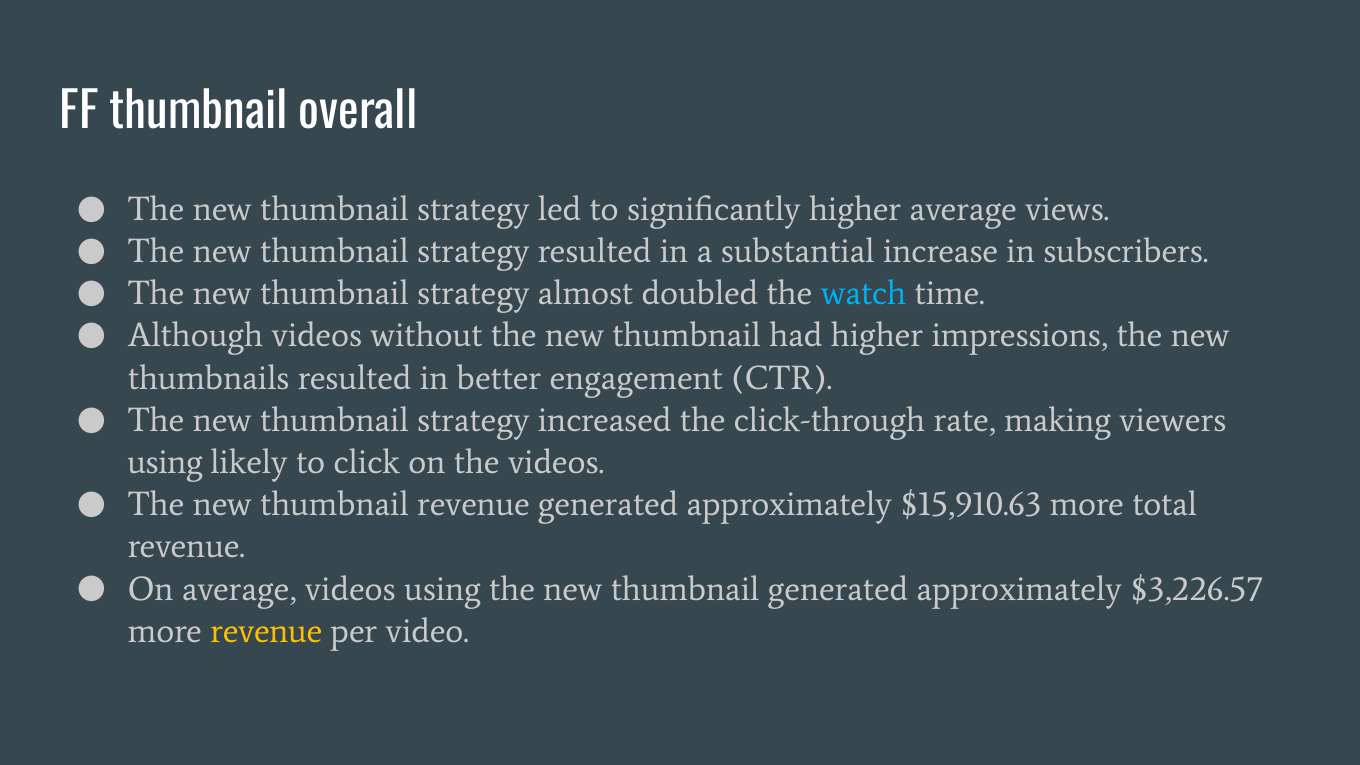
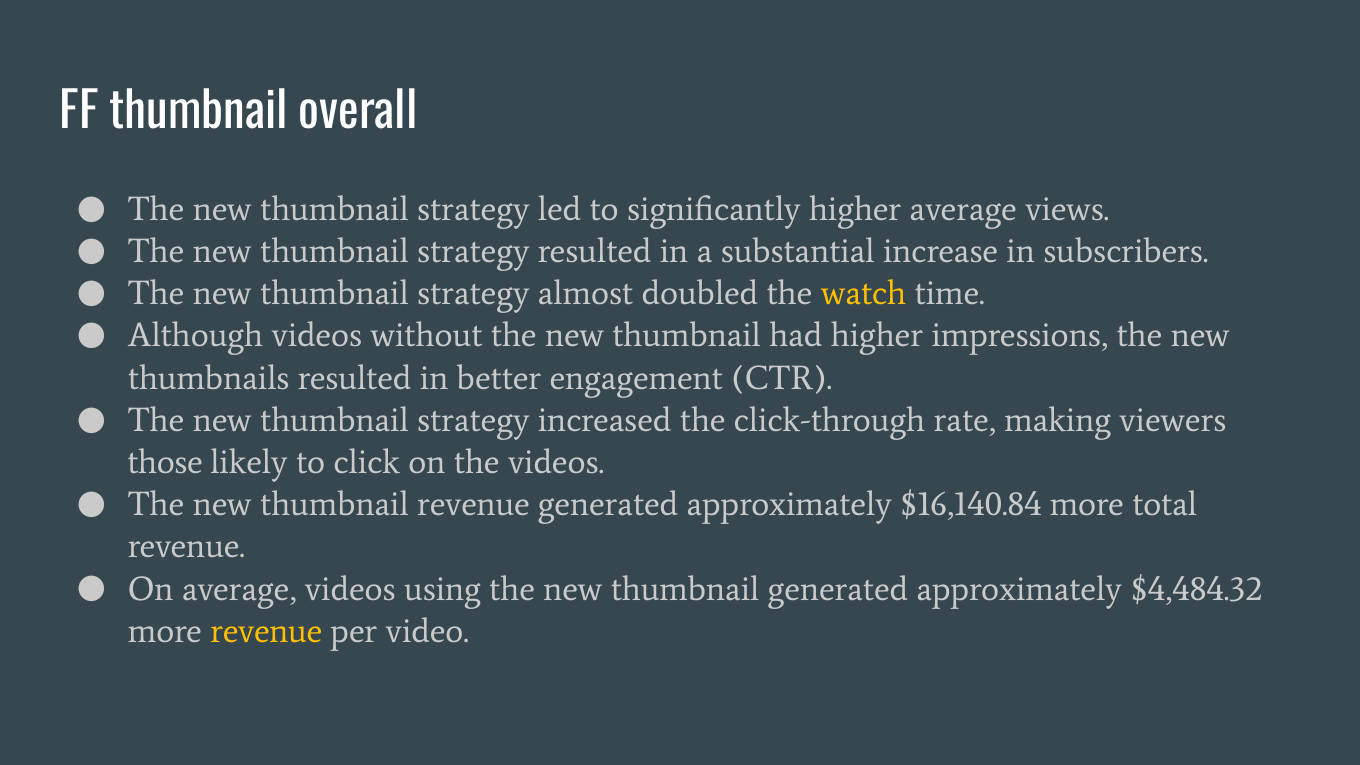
watch colour: light blue -> yellow (864, 294)
using: using -> those (165, 462)
$15,910.63: $15,910.63 -> $16,140.84 (971, 505)
$3,226.57: $3,226.57 -> $4,484.32 (1197, 589)
